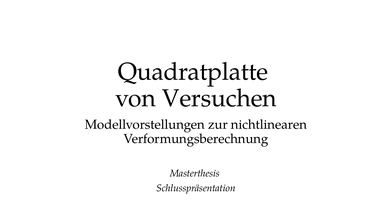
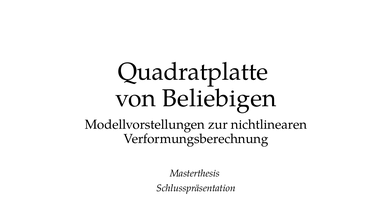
Versuchen: Versuchen -> Beliebigen (219, 98)
